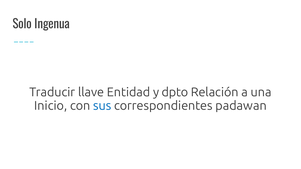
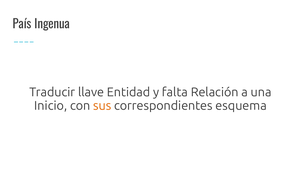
Solo: Solo -> País (22, 24)
dpto: dpto -> falta (175, 93)
sus colour: blue -> orange (102, 106)
padawan: padawan -> esquema (241, 106)
